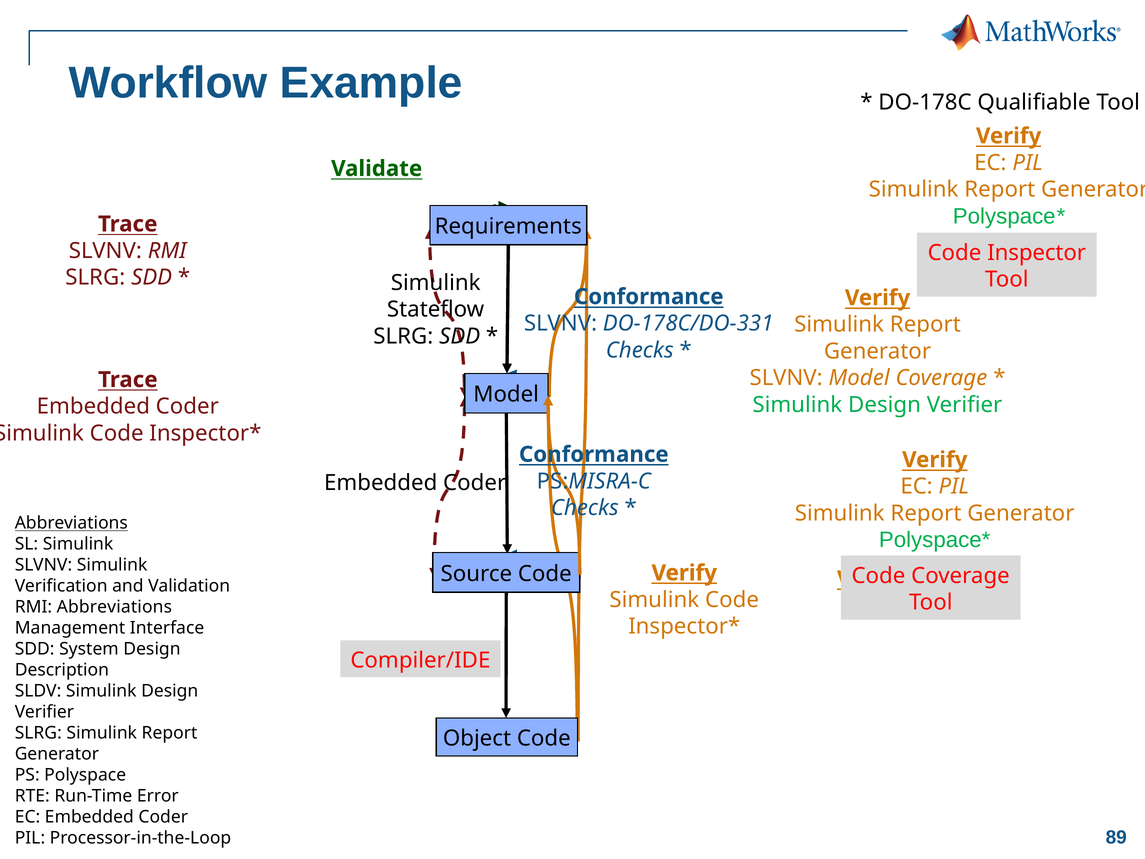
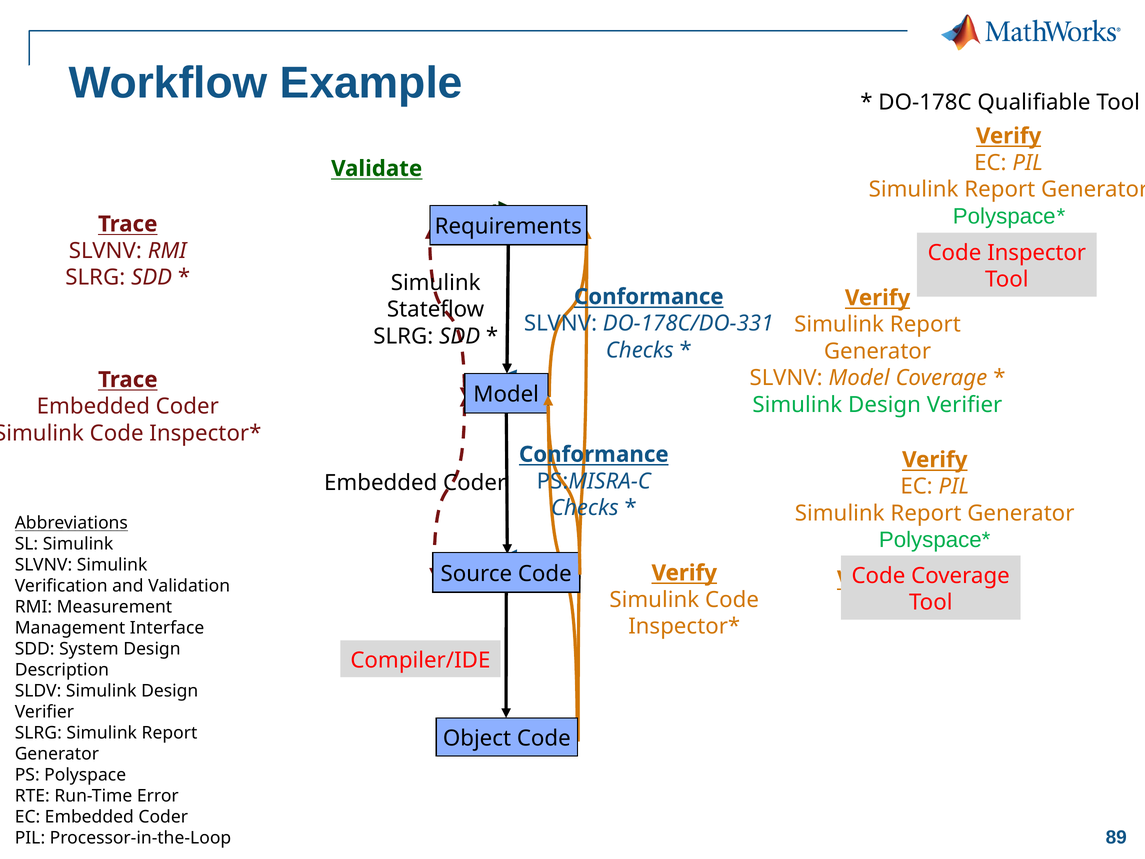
RMI Abbreviations: Abbreviations -> Measurement (114, 607)
